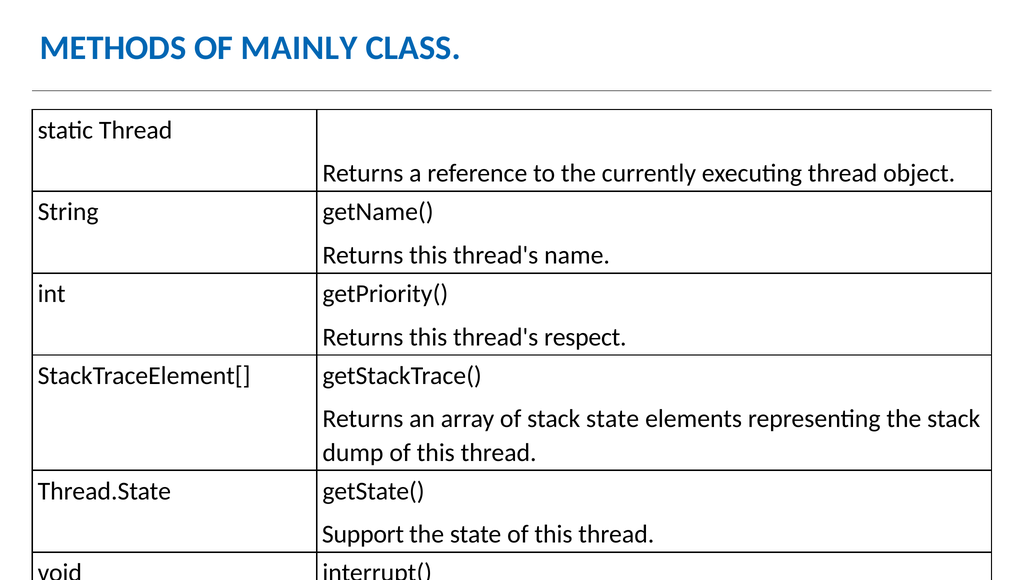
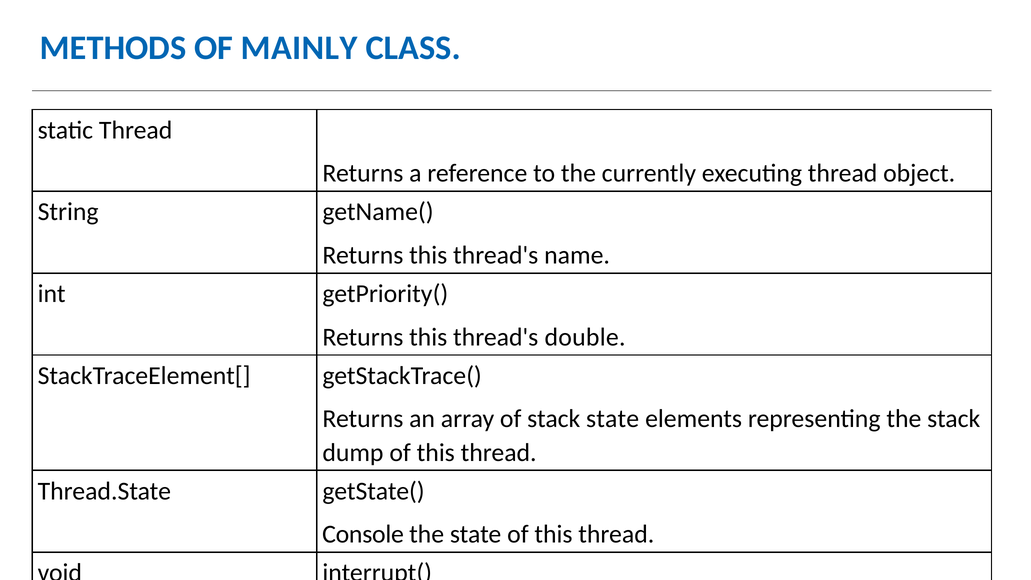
respect: respect -> double (585, 337)
Support: Support -> Console (363, 534)
